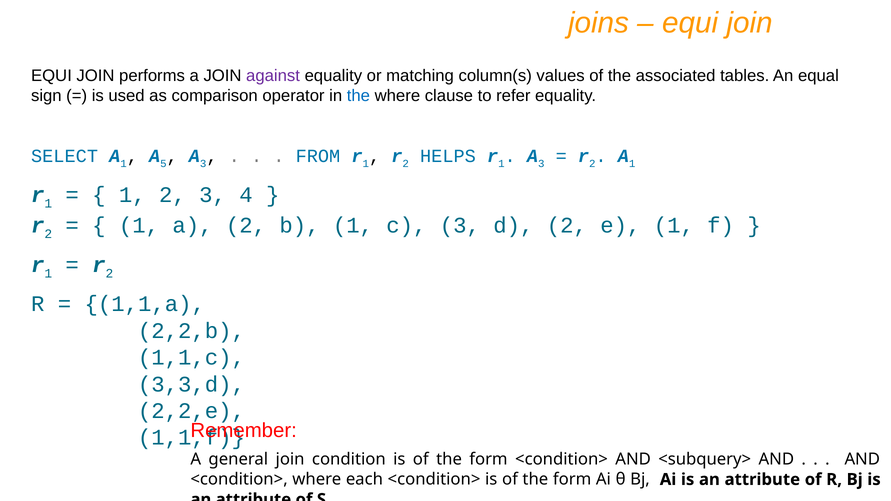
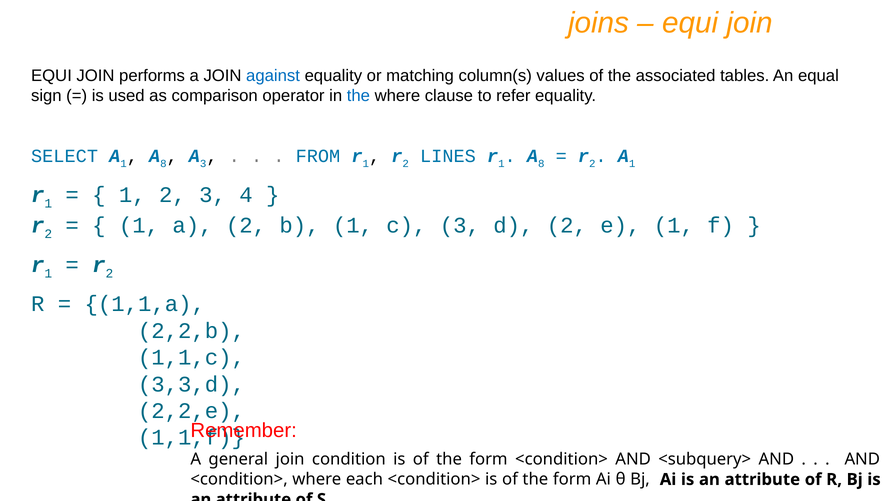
against colour: purple -> blue (273, 76)
5: 5 -> 8 (163, 164)
HELPS: HELPS -> LINES (448, 156)
3: 3 -> 8 (541, 164)
